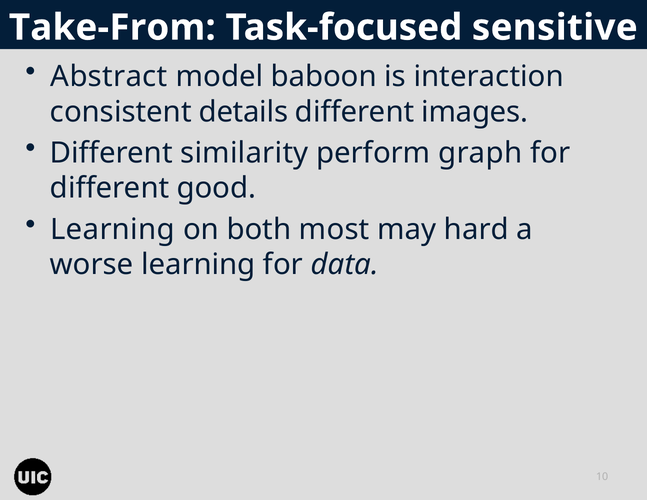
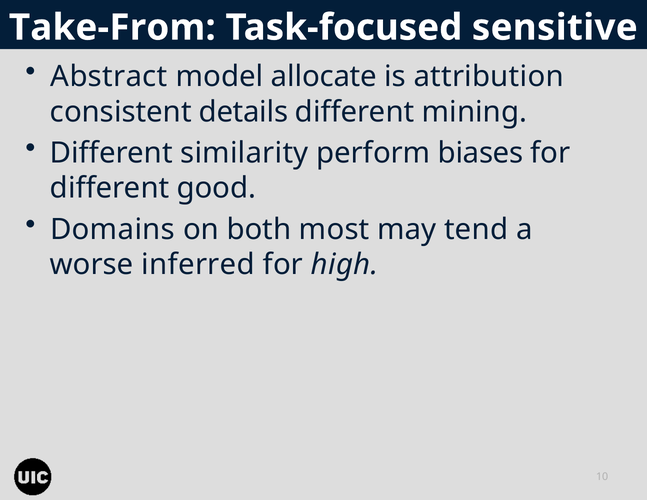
baboon: baboon -> allocate (324, 77)
interaction: interaction -> attribution (489, 77)
images: images -> mining (475, 112)
graph: graph -> biases (481, 153)
Learning: Learning -> Domains (113, 229)
hard: hard -> tend (476, 229)
worse learning: learning -> inferred (198, 265)
data: data -> high (345, 265)
